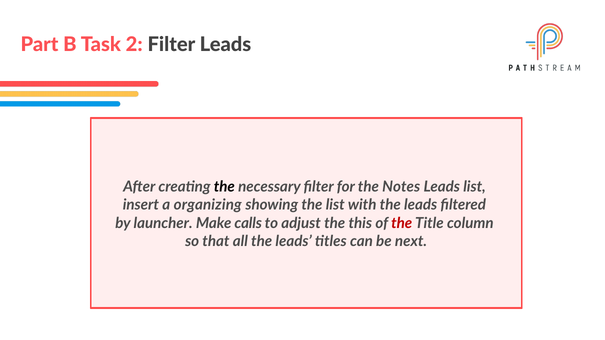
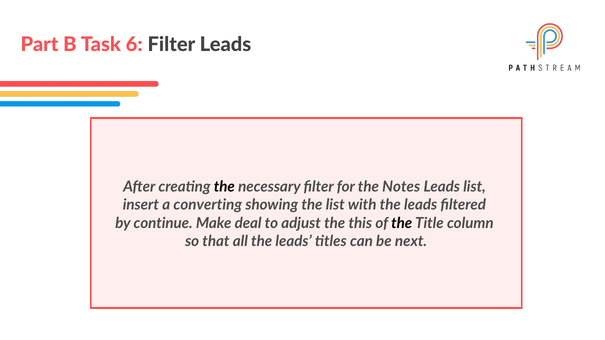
2: 2 -> 6 (134, 45)
organizing: organizing -> converting (208, 205)
launcher: launcher -> continue (163, 223)
calls: calls -> deal (248, 223)
the colour: red -> black (402, 223)
